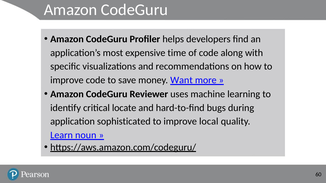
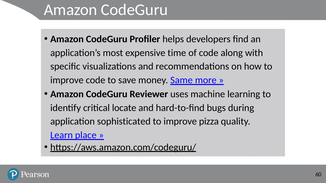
Want: Want -> Same (181, 80)
local: local -> pizza (209, 122)
noun: noun -> place (86, 135)
